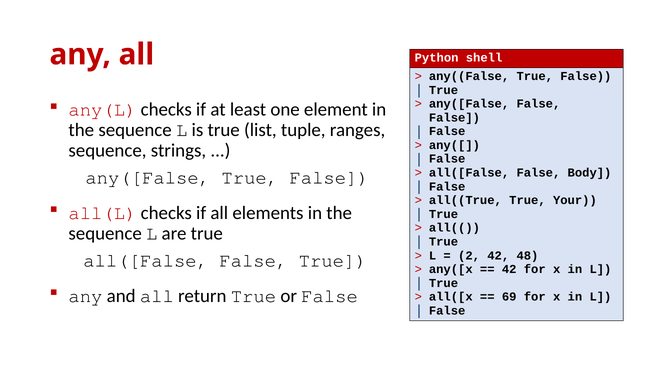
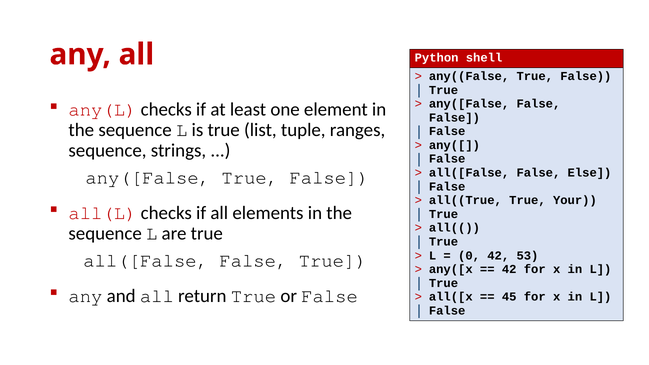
Body: Body -> Else (590, 173)
2: 2 -> 0 (469, 256)
48: 48 -> 53 (527, 256)
69: 69 -> 45 (509, 297)
